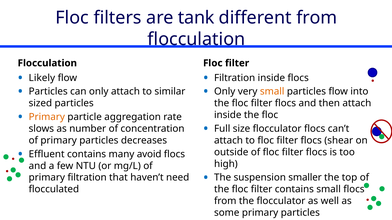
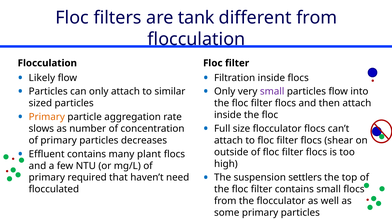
small colour: orange -> purple (272, 92)
avoid: avoid -> plant (149, 154)
smaller: smaller -> settlers (305, 178)
primary filtration: filtration -> required (87, 178)
